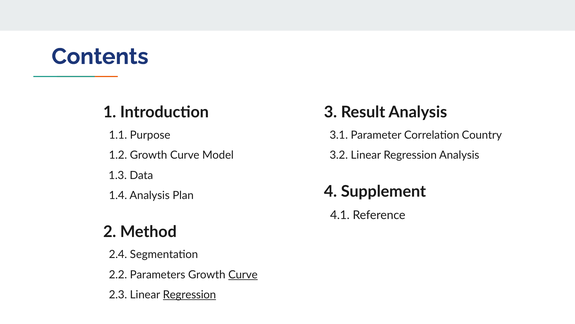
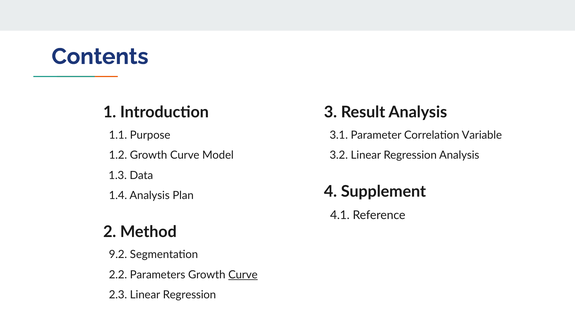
Country: Country -> Variable (482, 135)
2.4: 2.4 -> 9.2 (118, 254)
Regression underline: present -> none (189, 294)
